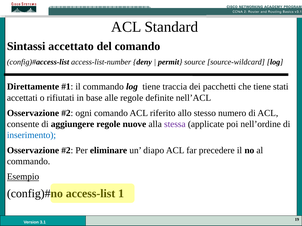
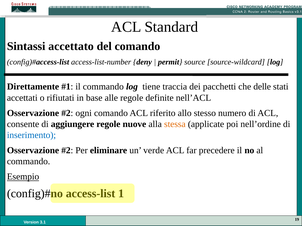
che tiene: tiene -> delle (262, 87)
stessa colour: purple -> orange (175, 124)
diapo: diapo -> verde (154, 151)
